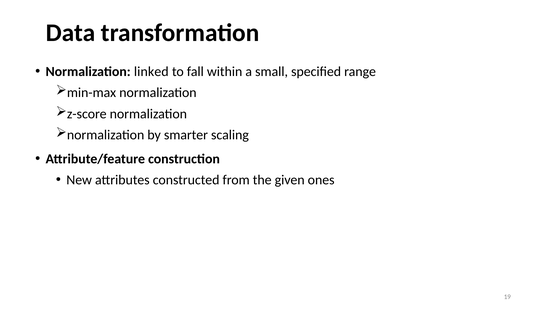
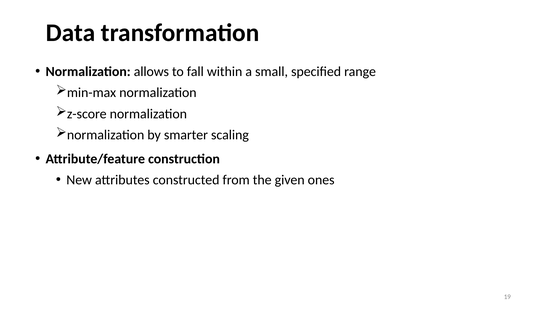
linked: linked -> allows (151, 72)
